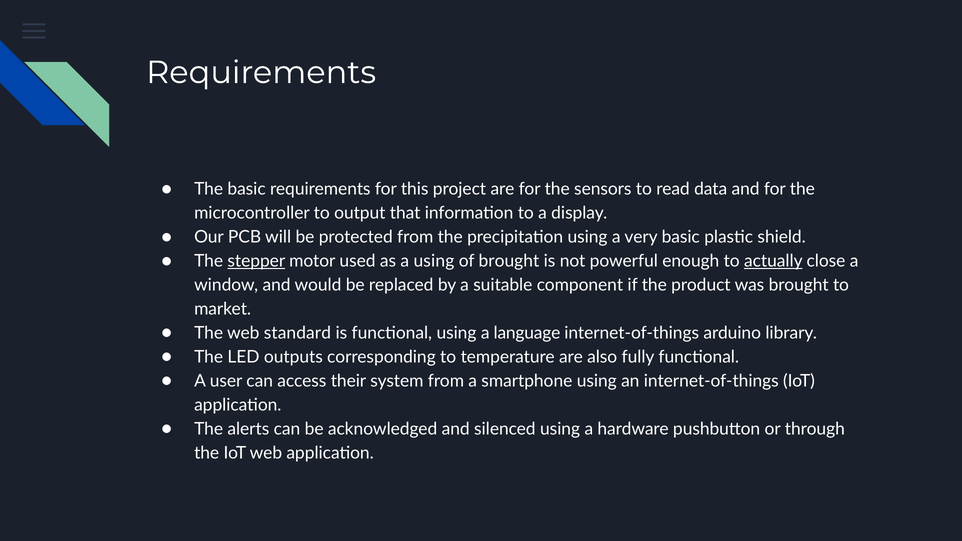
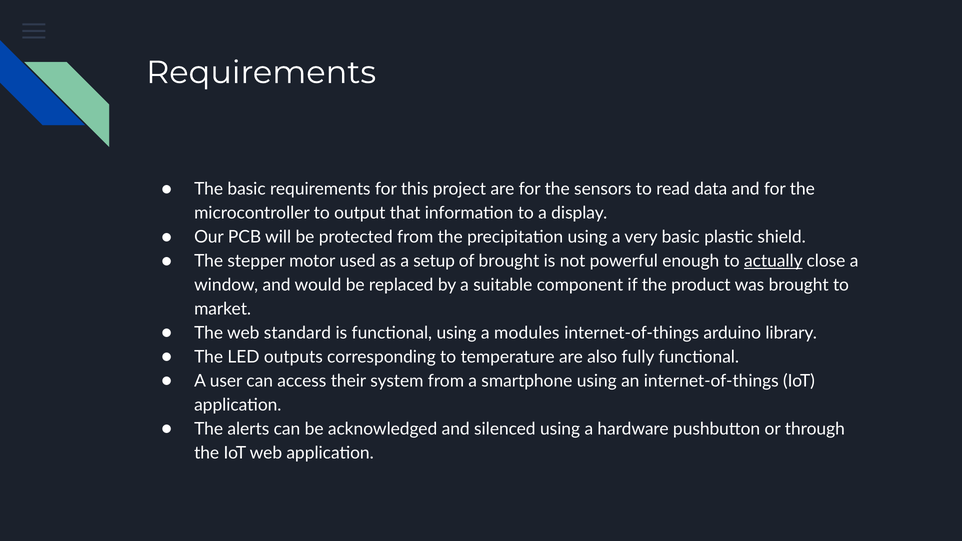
stepper underline: present -> none (256, 261)
a using: using -> setup (434, 261)
language: language -> modules (527, 333)
